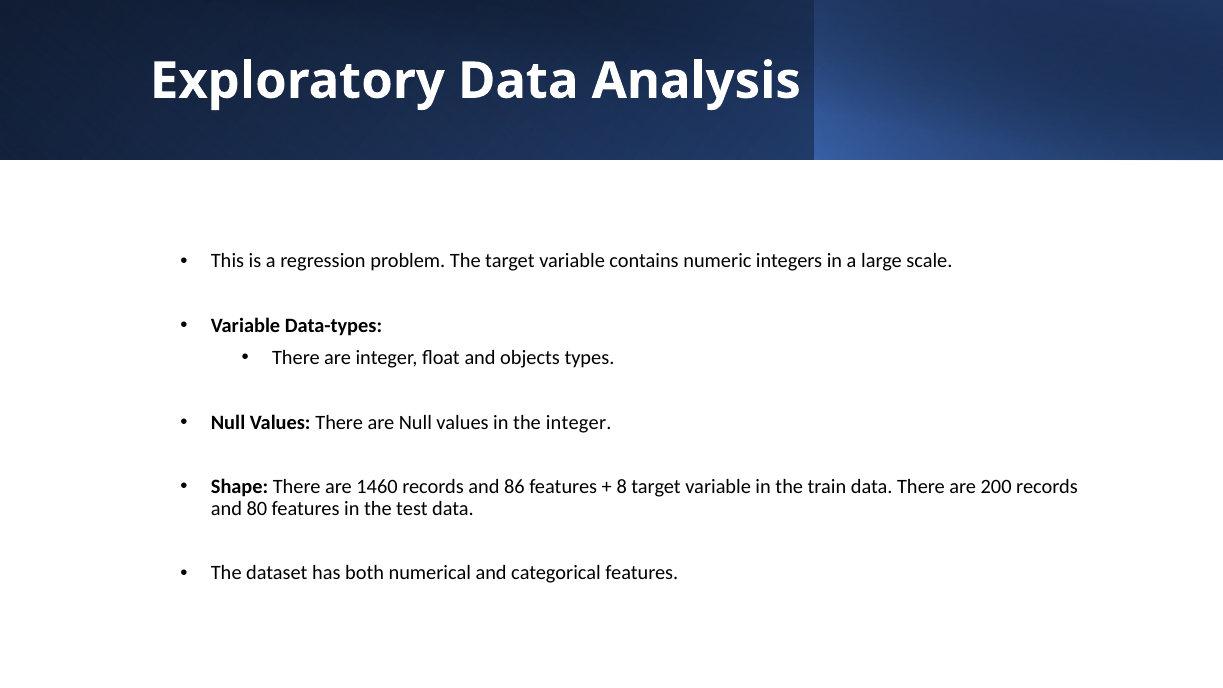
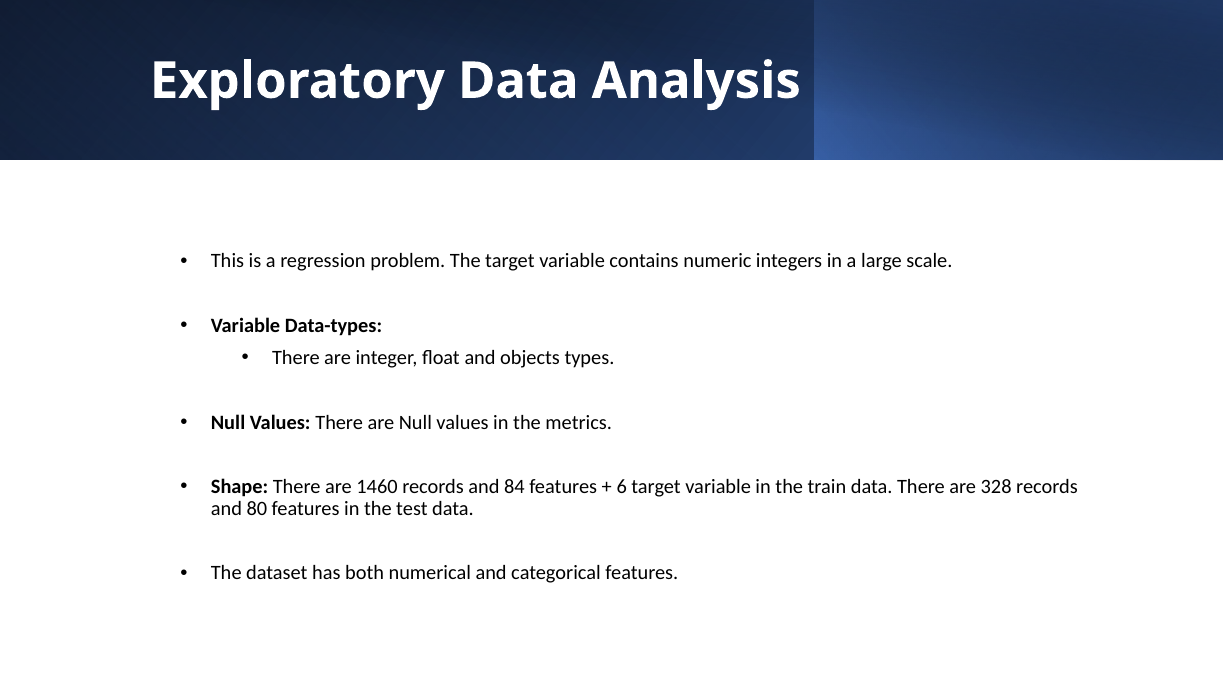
the integer: integer -> metrics (579, 422)
86: 86 -> 84 (514, 487)
8: 8 -> 6 (622, 487)
200: 200 -> 328 (996, 487)
